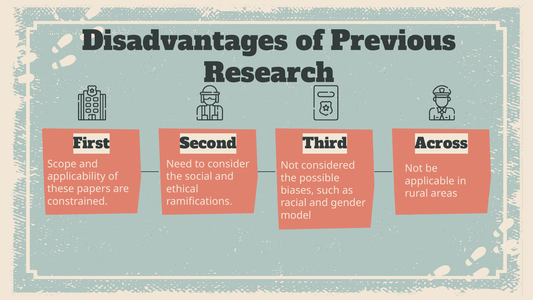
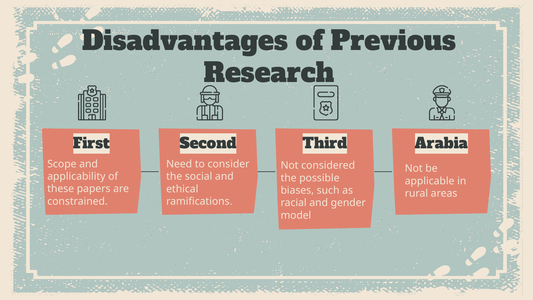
Across: Across -> Arabia (441, 144)
